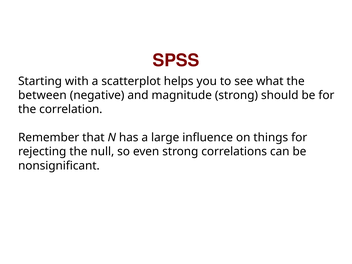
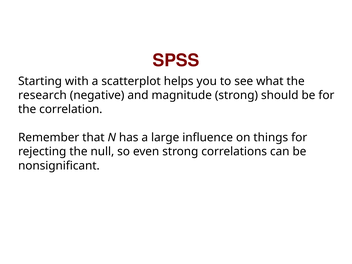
between: between -> research (42, 95)
